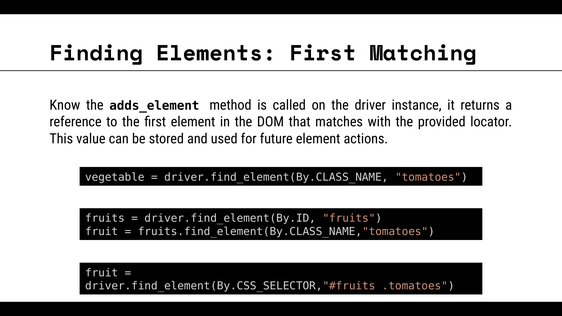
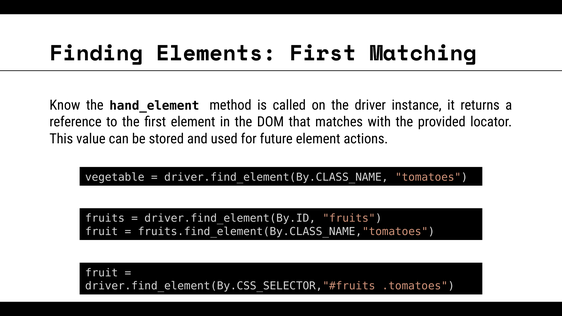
adds_element: adds_element -> hand_element (154, 106)
